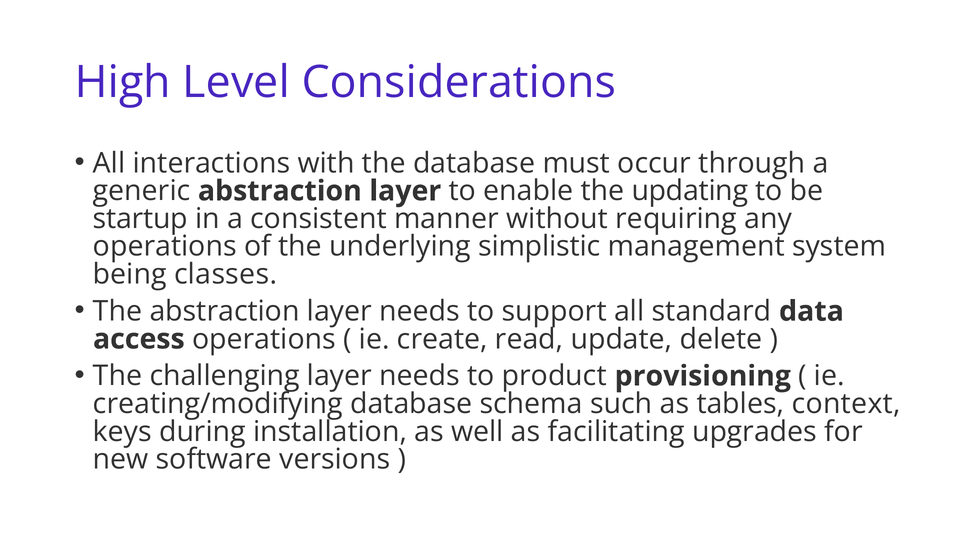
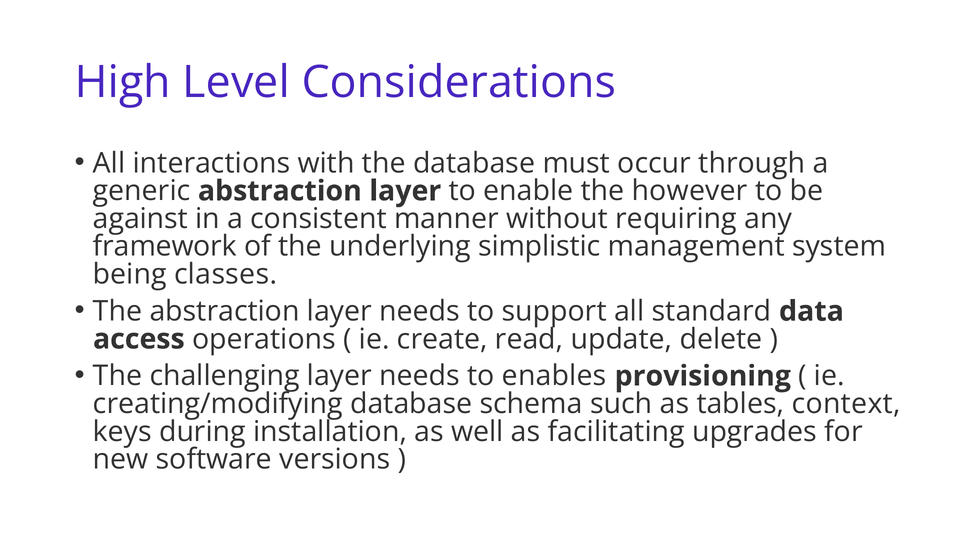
updating: updating -> however (690, 191)
startup: startup -> against (140, 219)
operations: operations -> framework (165, 246)
product: product -> enables (554, 376)
